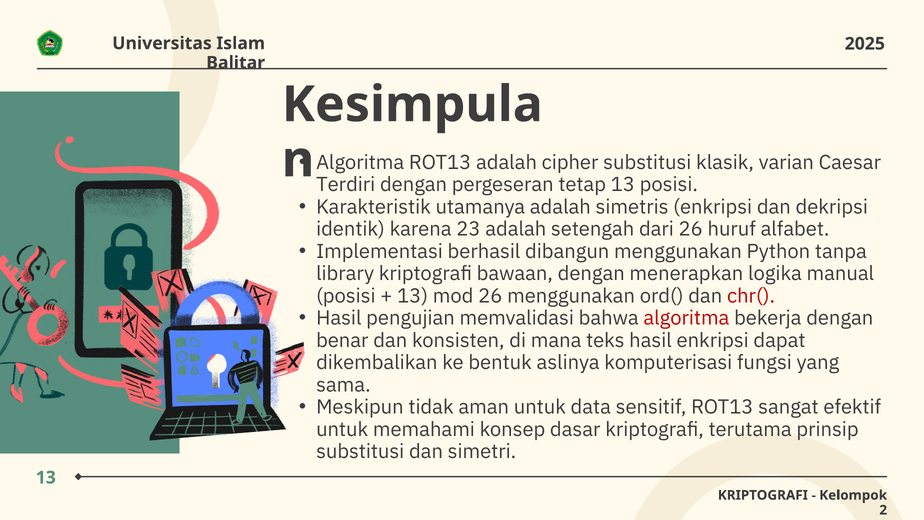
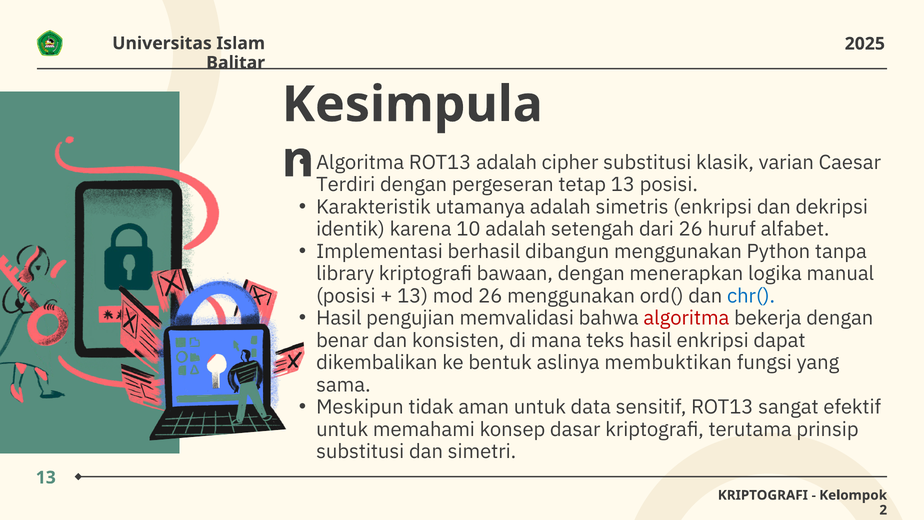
23: 23 -> 10 (468, 229)
chr( colour: red -> blue (751, 296)
komputerisasi: komputerisasi -> membuktikan (668, 362)
